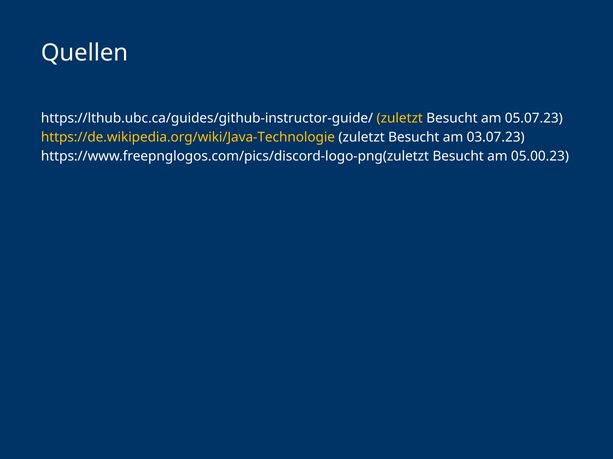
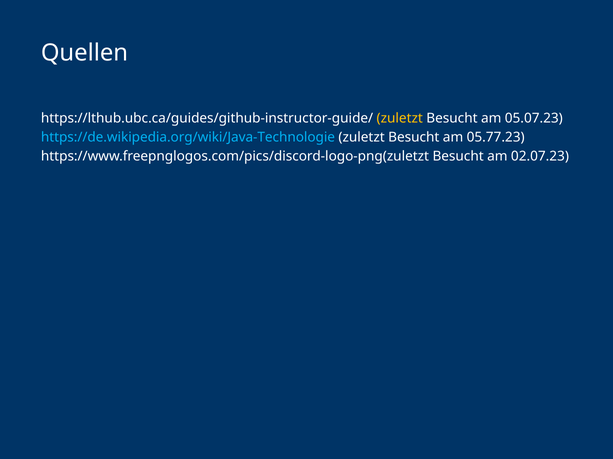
https://de.wikipedia.org/wiki/Java-Technologie colour: yellow -> light blue (188, 137)
03.07.23: 03.07.23 -> 05.77.23 (496, 137)
05.00.23: 05.00.23 -> 02.07.23 (540, 156)
